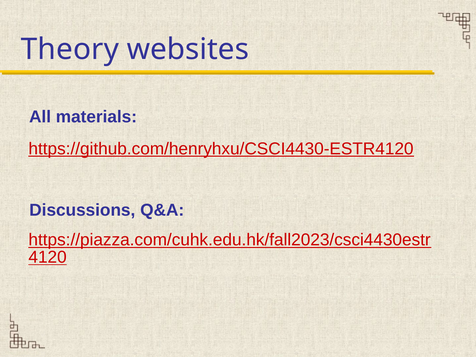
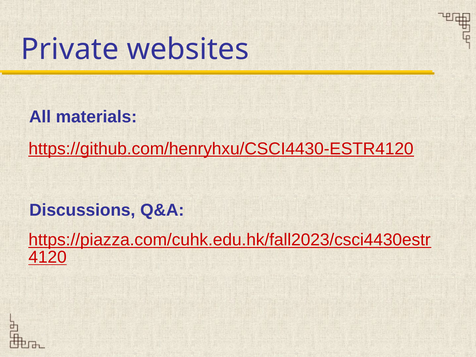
Theory: Theory -> Private (70, 49)
